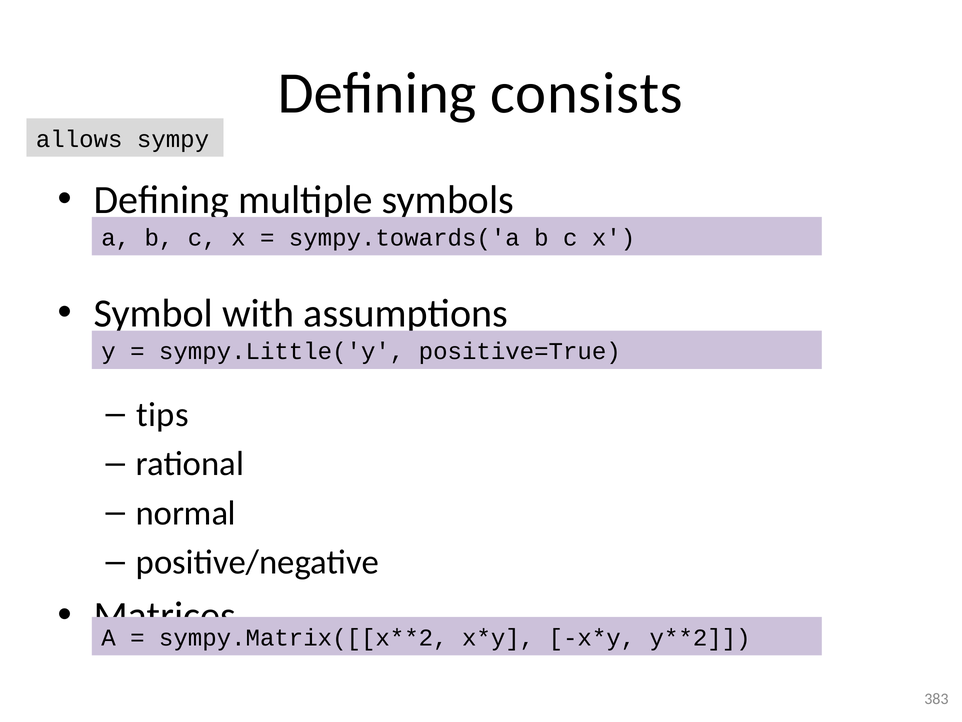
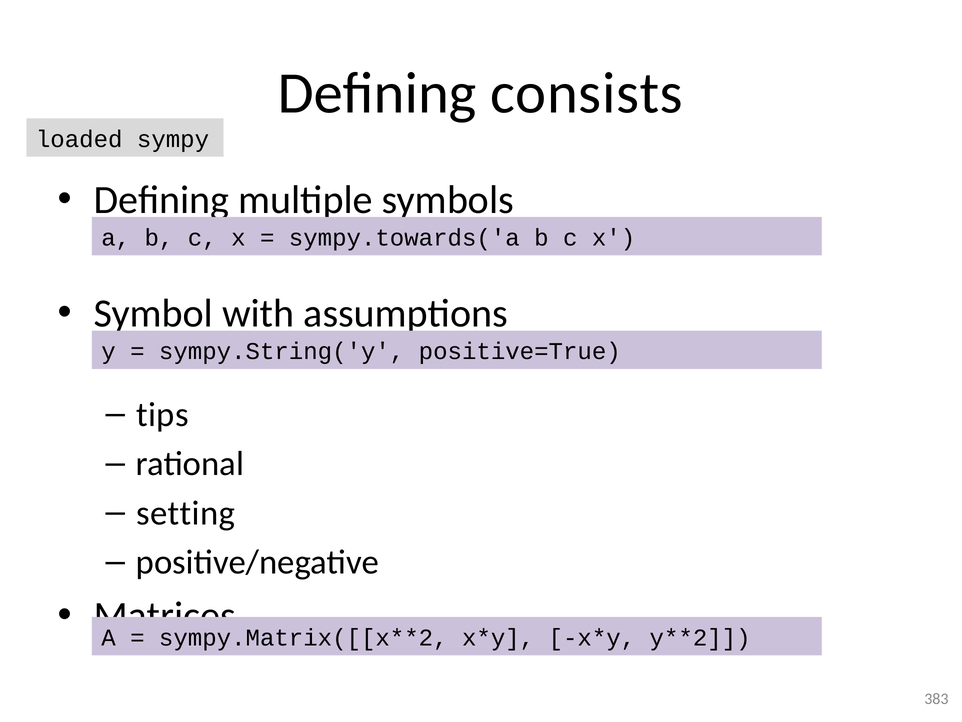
allows: allows -> loaded (79, 139)
sympy.Little('y: sympy.Little('y -> sympy.String('y (282, 351)
normal: normal -> setting (186, 513)
